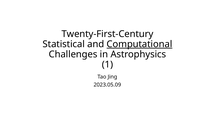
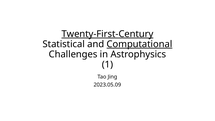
Twenty-First-Century underline: none -> present (107, 34)
